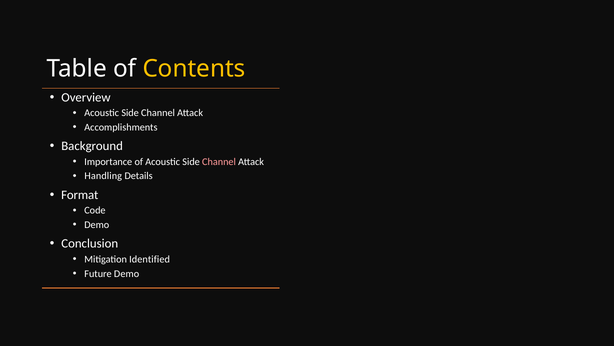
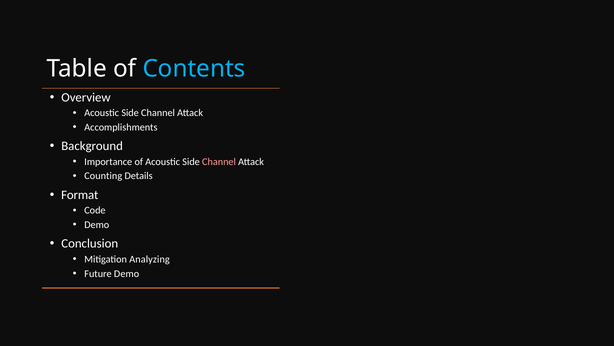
Contents colour: yellow -> light blue (194, 69)
Handling: Handling -> Counting (103, 176)
Identified: Identified -> Analyzing (150, 259)
